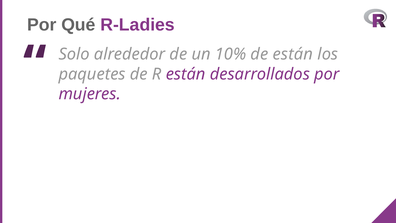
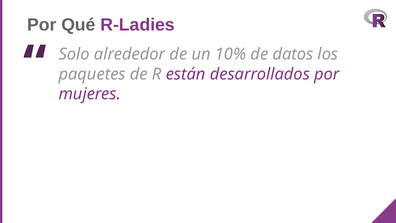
de están: están -> datos (293, 54)
